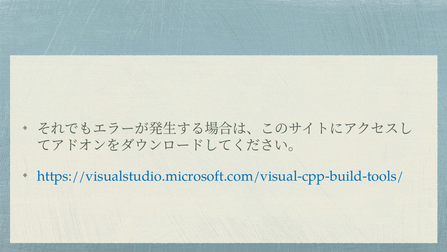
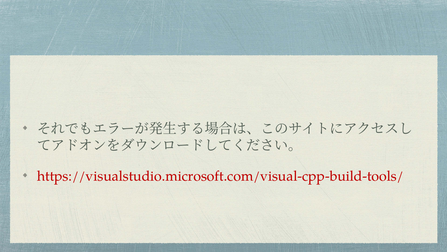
https://visualstudio.microsoft.com/visual-cpp-build-tools/ colour: blue -> red (220, 176)
